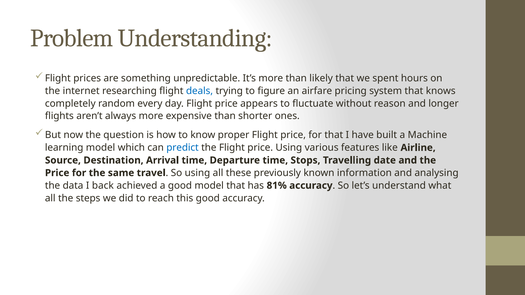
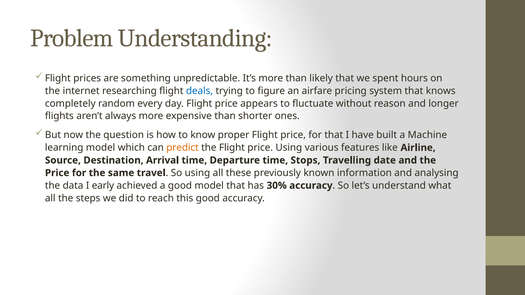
predict colour: blue -> orange (183, 148)
back: back -> early (103, 186)
81%: 81% -> 30% (277, 186)
